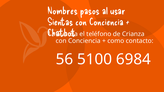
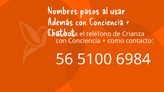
Sientas: Sientas -> Además (60, 22)
